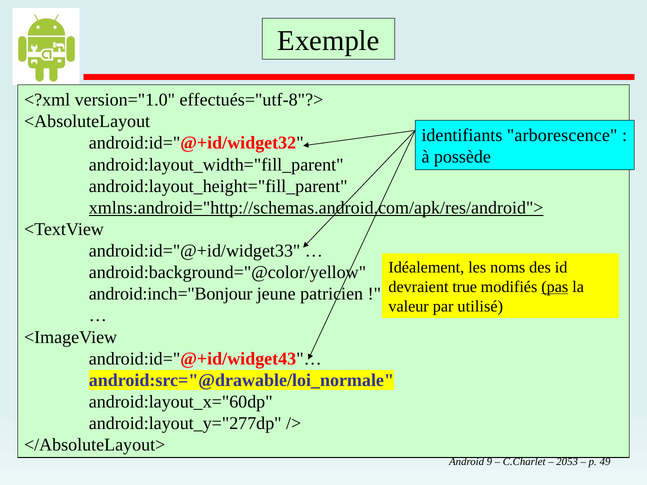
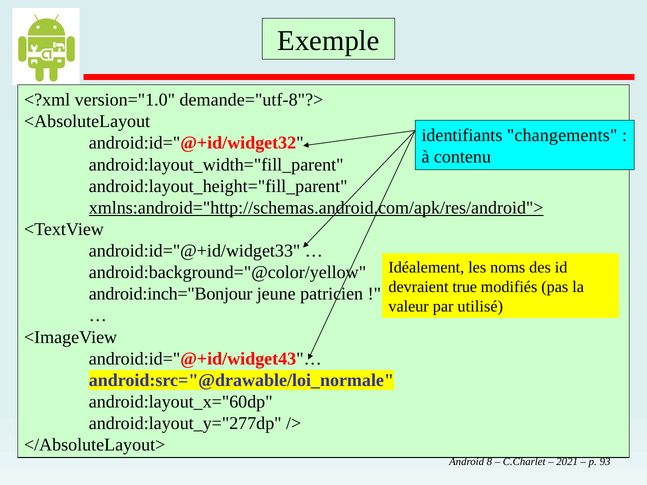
effectués="utf-8"?>: effectués="utf-8"?> -> demande="utf-8"?> (251, 100)
arborescence: arborescence -> changements (562, 136)
possède: possède -> contenu (462, 157)
pas underline: present -> none (555, 287)
9: 9 -> 8 (489, 462)
2053: 2053 -> 2021 (567, 462)
49: 49 -> 93 (605, 462)
